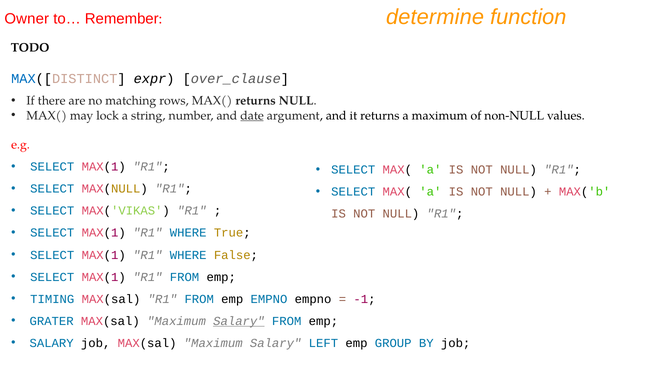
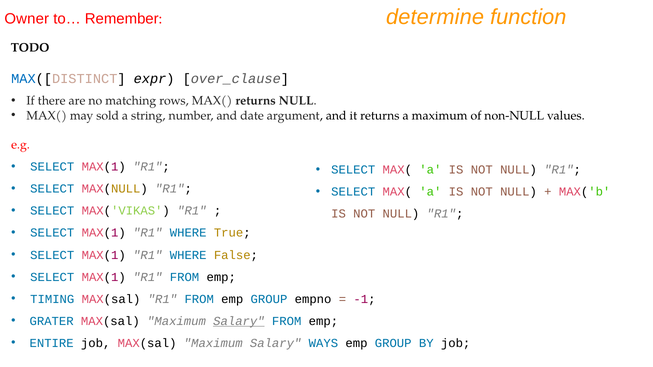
lock: lock -> sold (108, 116)
date underline: present -> none (252, 116)
FROM emp EMPNO: EMPNO -> GROUP (269, 299)
SALARY: SALARY -> ENTIRE (52, 343)
LEFT: LEFT -> WAYS (323, 343)
